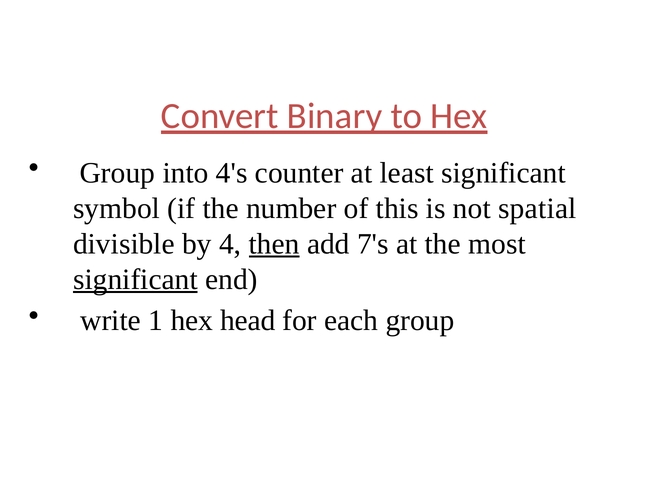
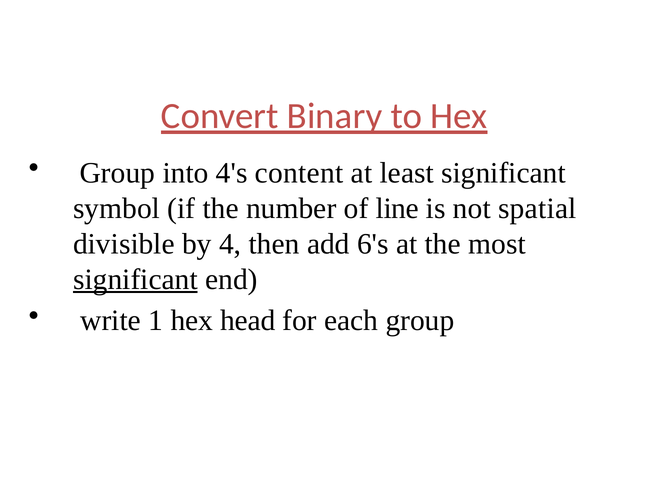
counter: counter -> content (299, 173)
this: this -> line (397, 208)
then underline: present -> none (274, 244)
7's: 7's -> 6's (373, 244)
